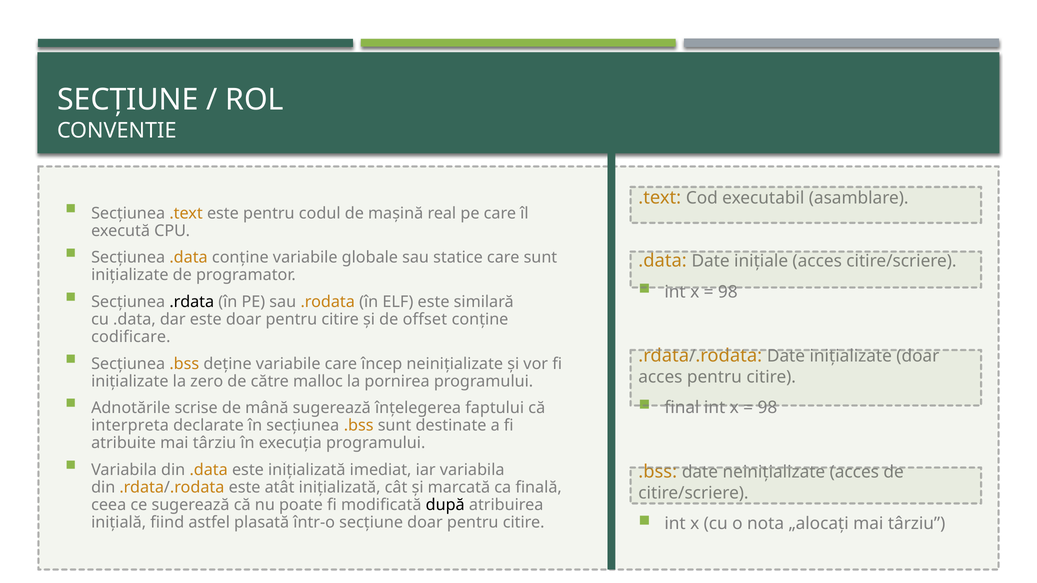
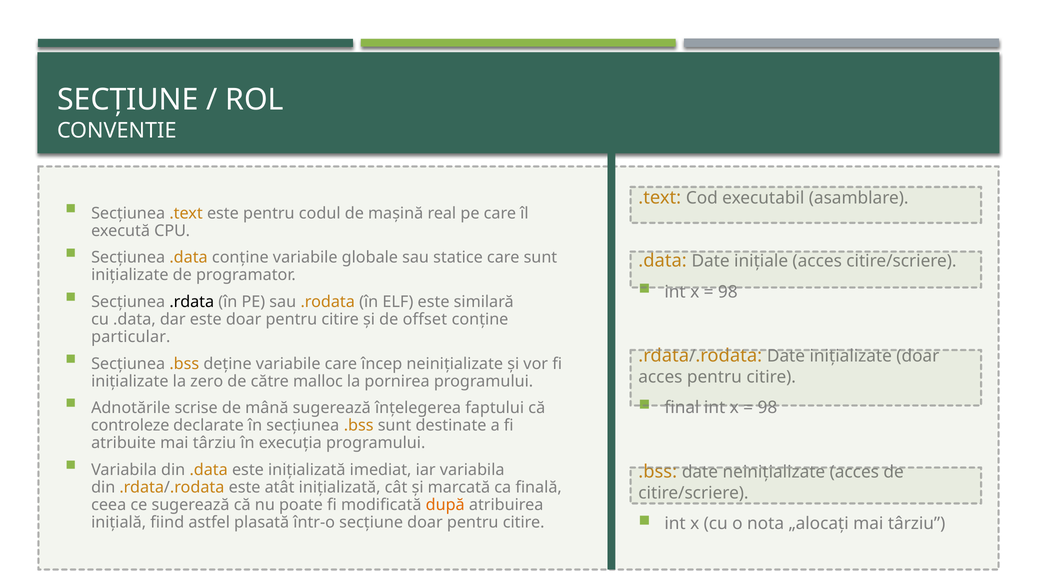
codificare: codificare -> particular (131, 337)
interpreta: interpreta -> controleze (130, 426)
după colour: black -> orange (445, 505)
